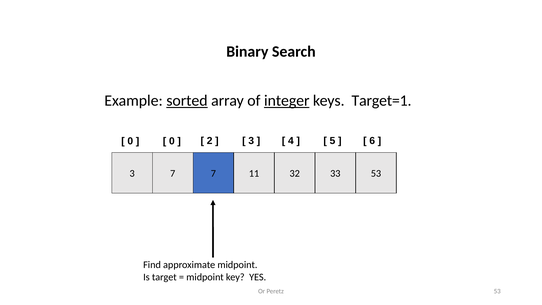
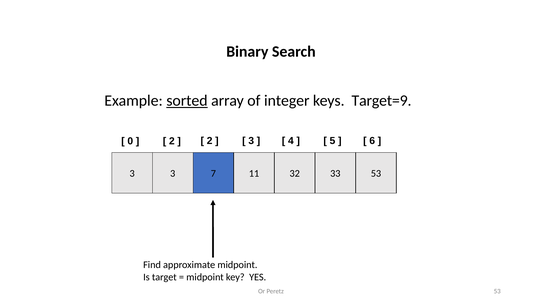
integer underline: present -> none (287, 101)
Target=1: Target=1 -> Target=9 (382, 101)
0: 0 -> 2 (172, 141)
3 7: 7 -> 3 (173, 173)
